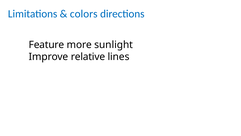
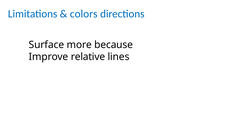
Feature: Feature -> Surface (46, 45)
sunlight: sunlight -> because (114, 45)
